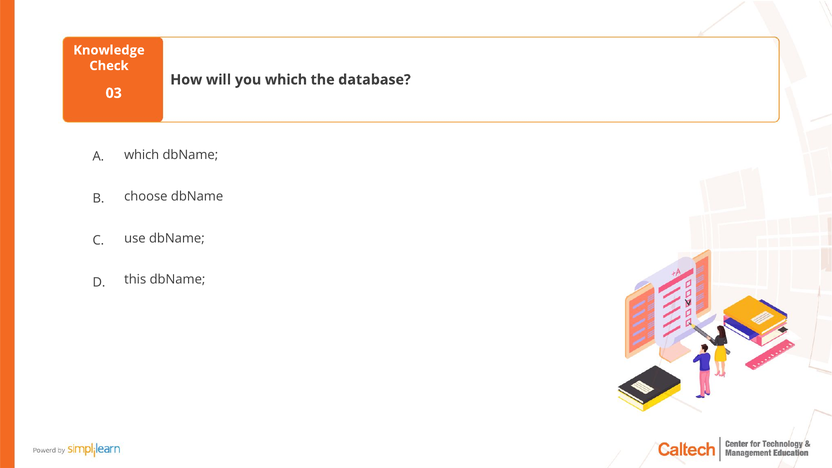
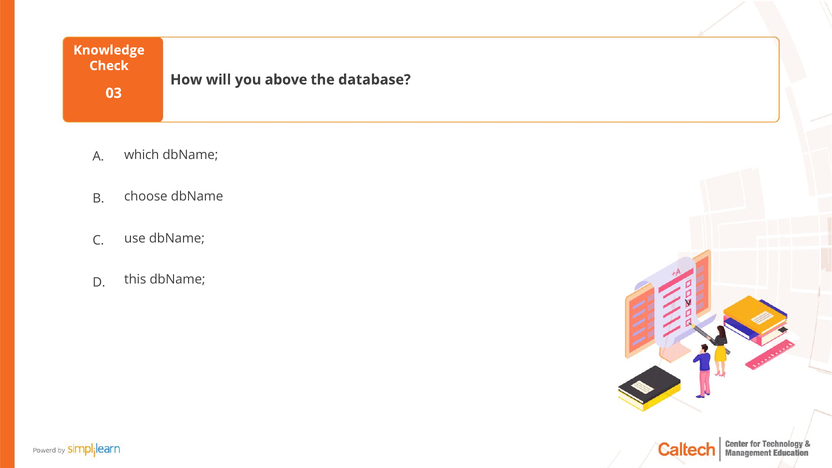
you which: which -> above (286, 80)
